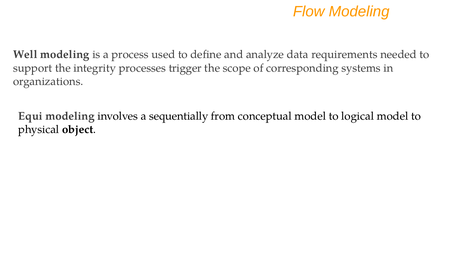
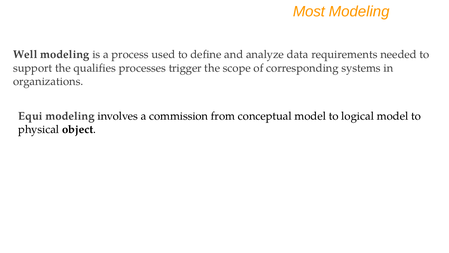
Flow: Flow -> Most (309, 12)
integrity: integrity -> qualifies (95, 68)
sequentially: sequentially -> commission (179, 116)
